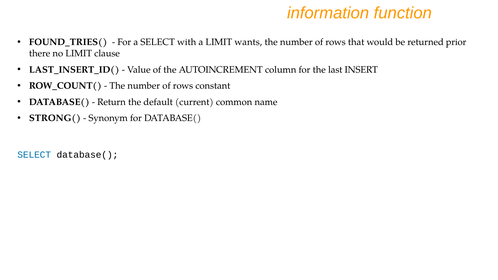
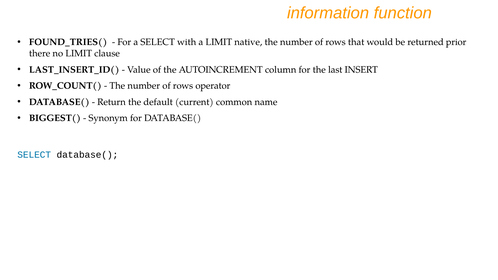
wants: wants -> native (248, 42)
constant: constant -> operator (213, 86)
STRONG(: STRONG( -> BIGGEST( (55, 118)
